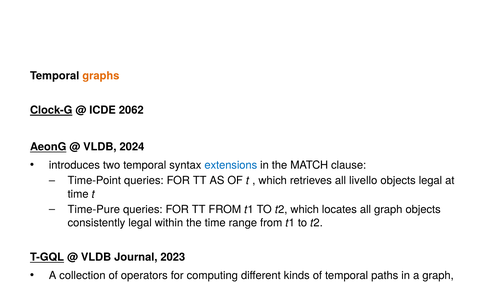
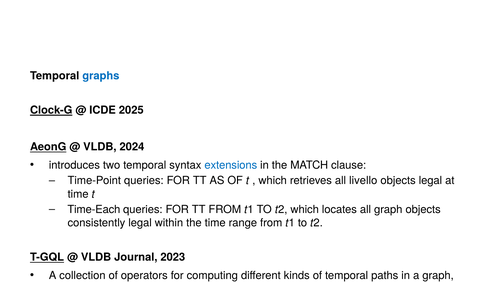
graphs colour: orange -> blue (101, 76)
2062: 2062 -> 2025 (131, 110)
Time-Pure: Time-Pure -> Time-Each (94, 209)
